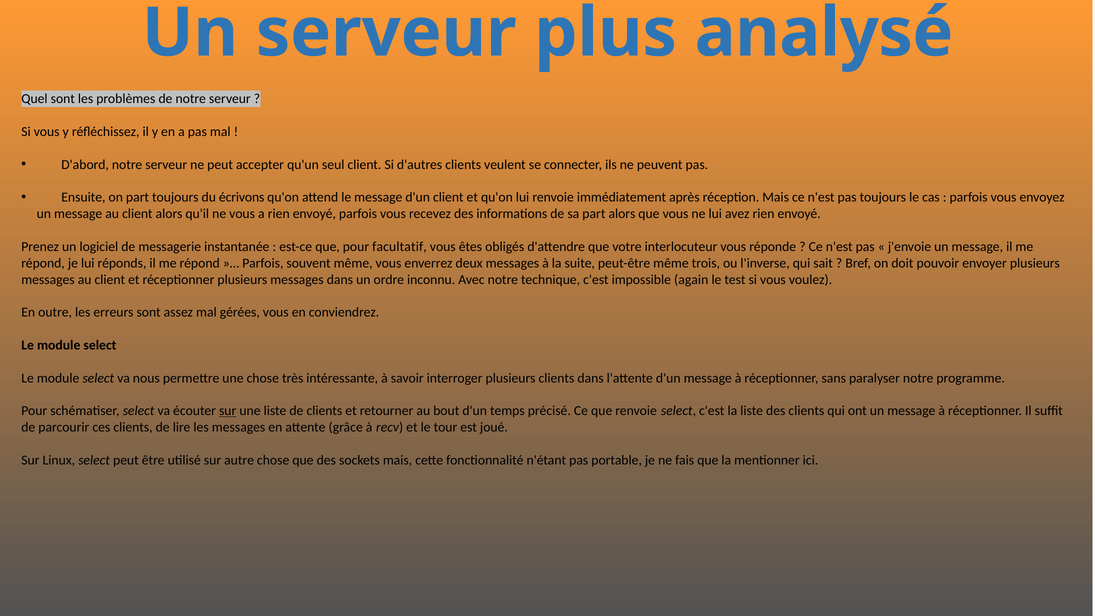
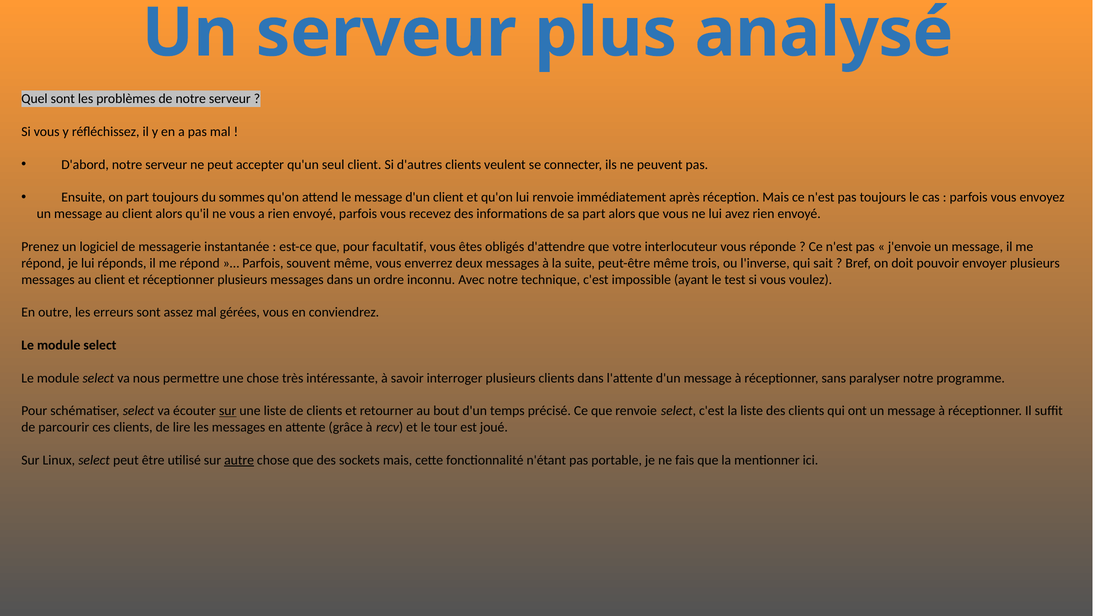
écrivons: écrivons -> sommes (242, 197)
again: again -> ayant (691, 279)
autre underline: none -> present (239, 460)
